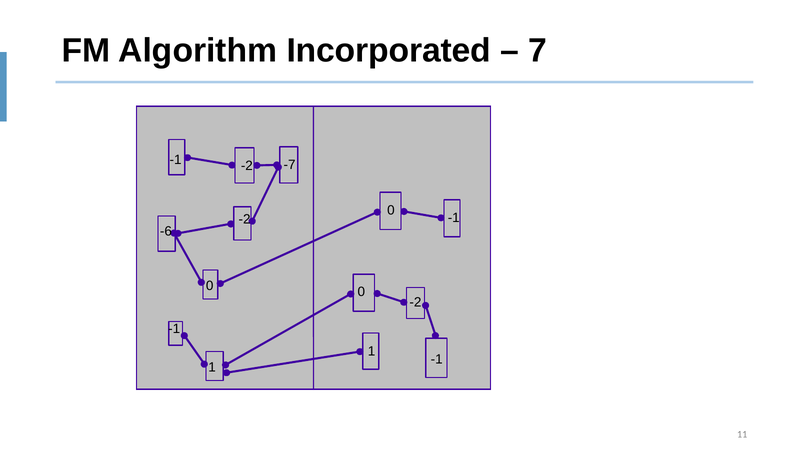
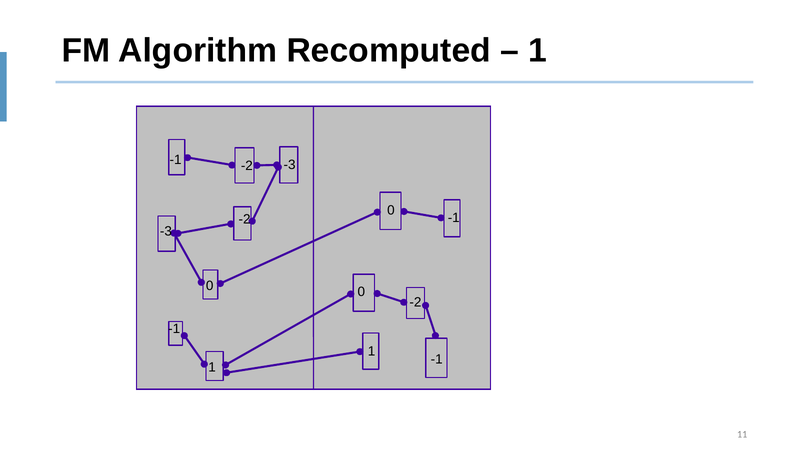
Incorporated: Incorporated -> Recomputed (389, 50)
7: 7 -> 1 (538, 50)
-7: -7 -> -3 (290, 165)
-6: -6 -> -3 (166, 231)
